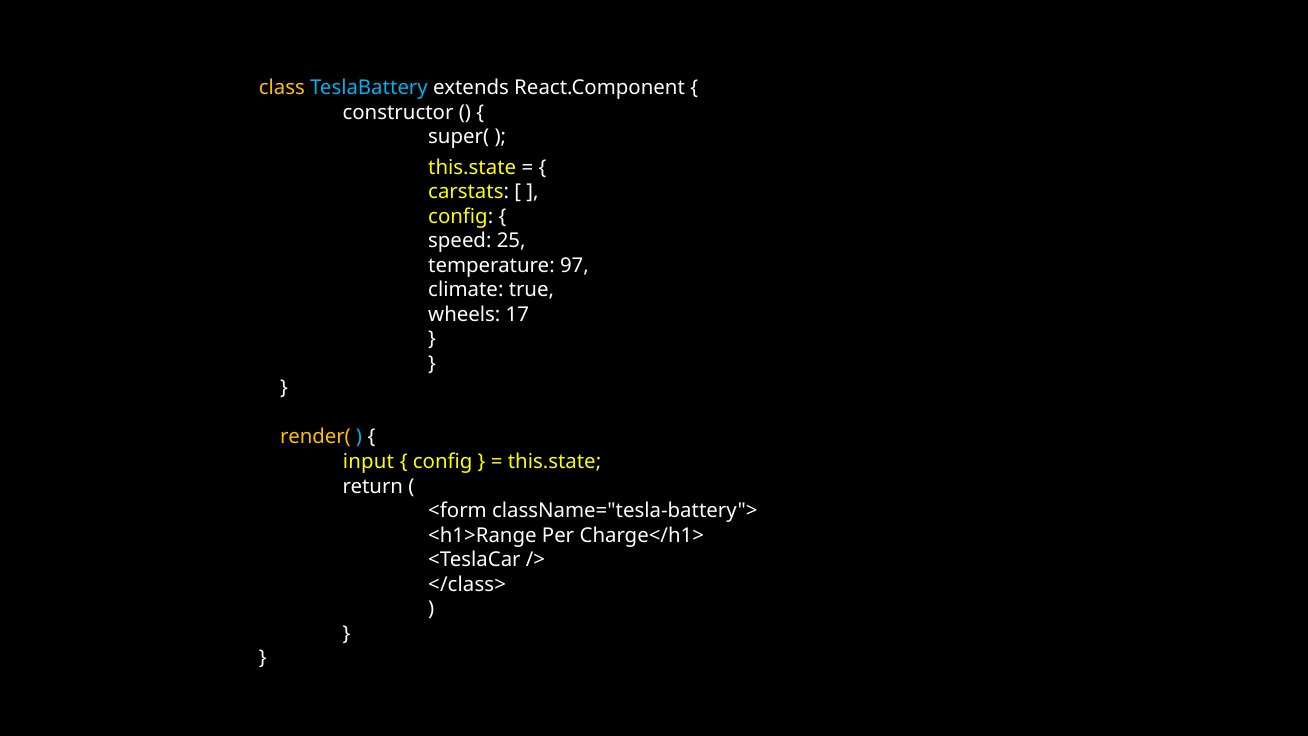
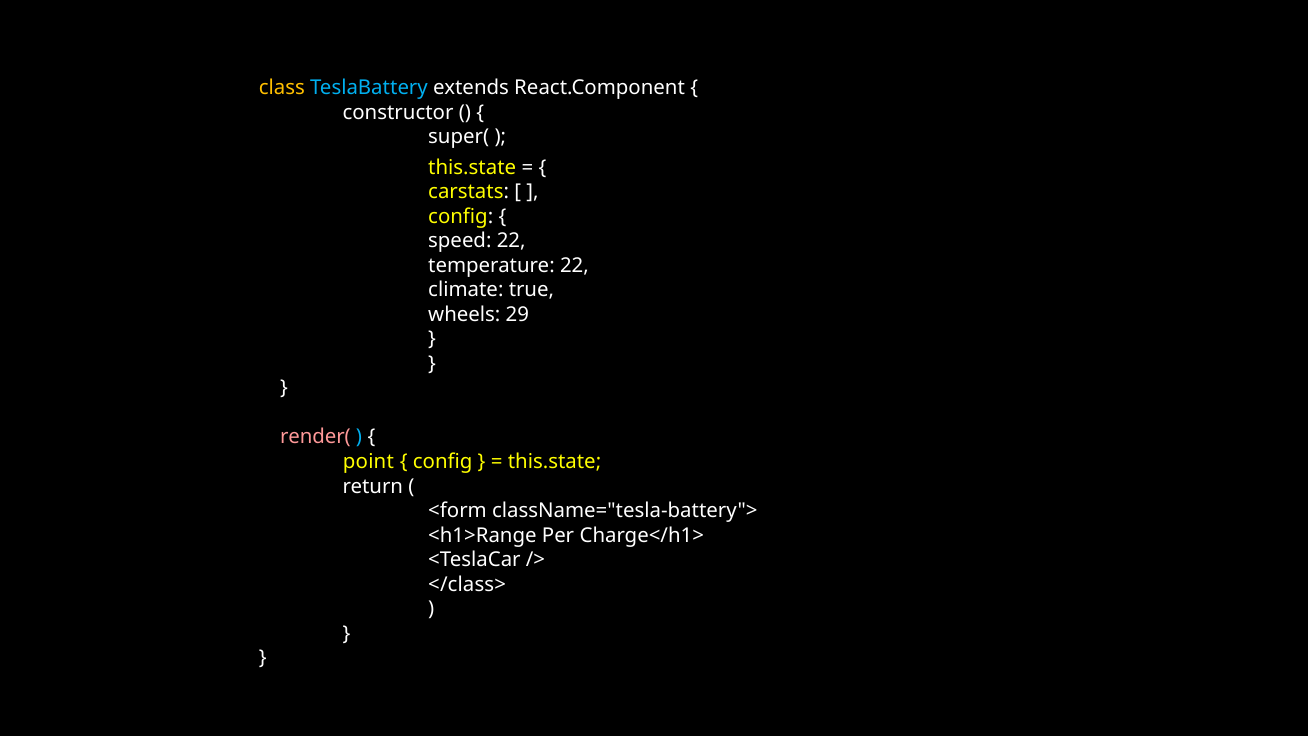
speed 25: 25 -> 22 (511, 241)
temperature 97: 97 -> 22 (574, 265)
17: 17 -> 29 (517, 314)
render( colour: yellow -> pink (315, 437)
input: input -> point (368, 462)
